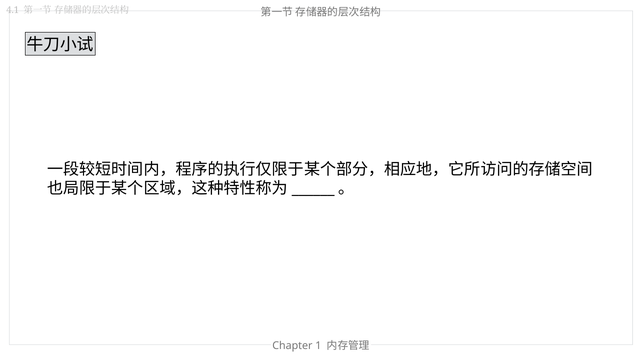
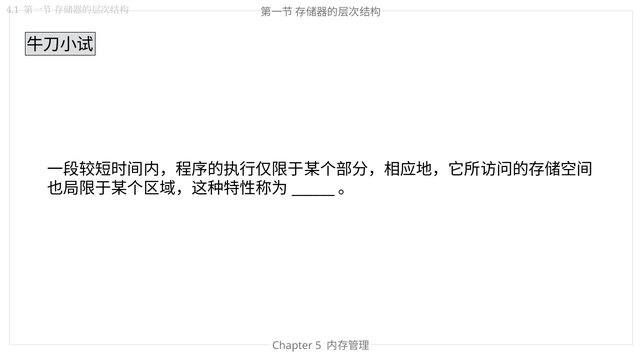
1: 1 -> 5 (318, 346)
